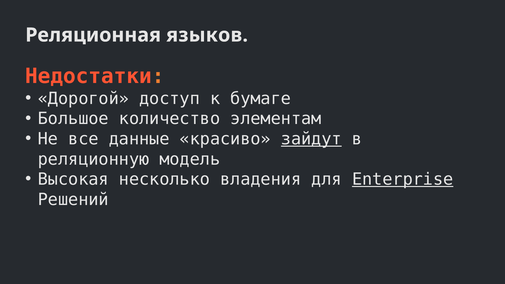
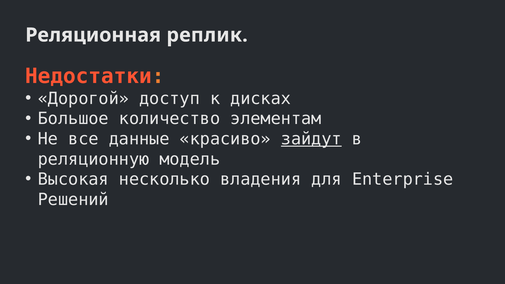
языков: языков -> реплик (207, 35)
бумаге: бумаге -> дисках (261, 99)
Enterprise underline: present -> none (403, 179)
